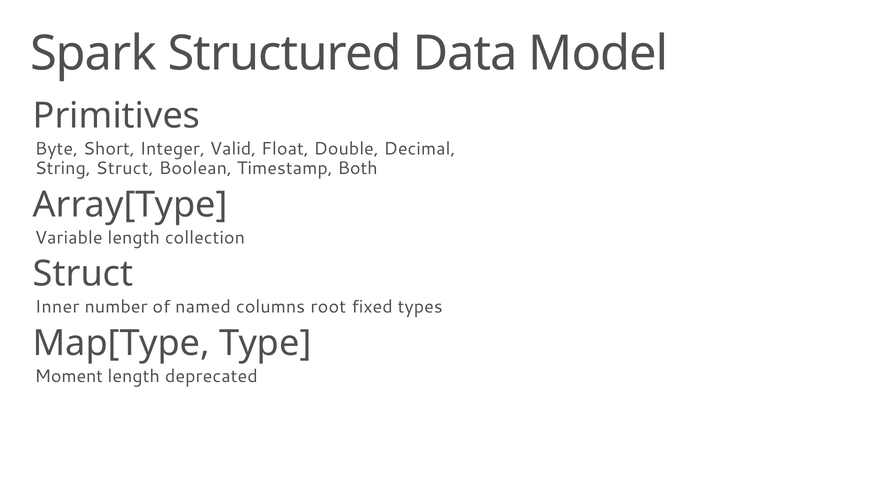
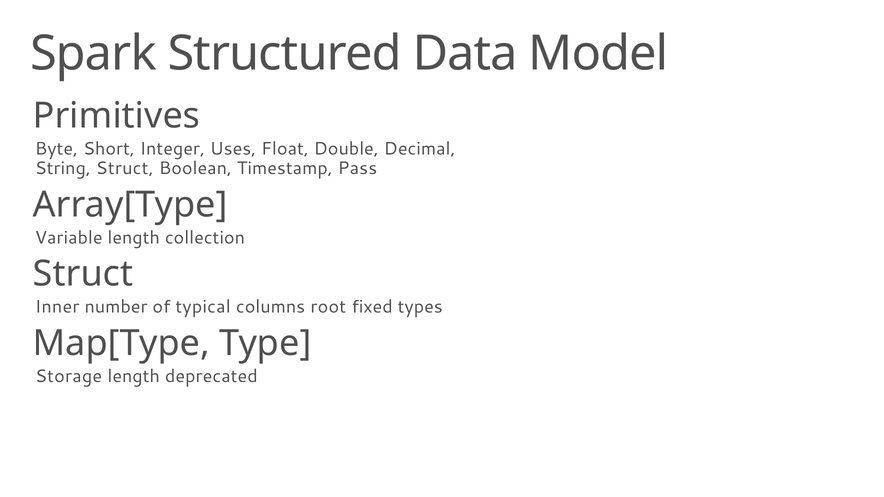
Valid: Valid -> Uses (233, 149)
Both: Both -> Pass (357, 169)
named: named -> typical (203, 307)
Moment: Moment -> Storage (69, 376)
